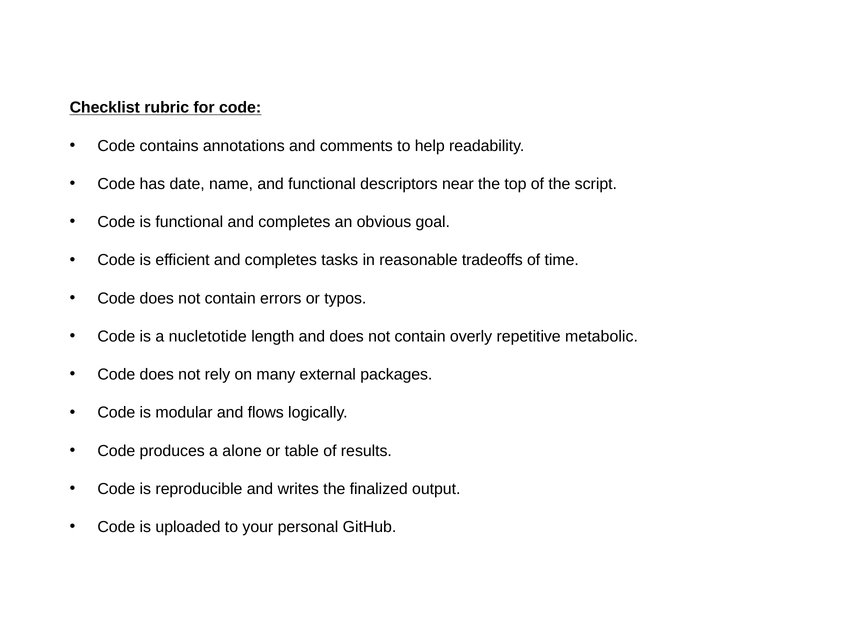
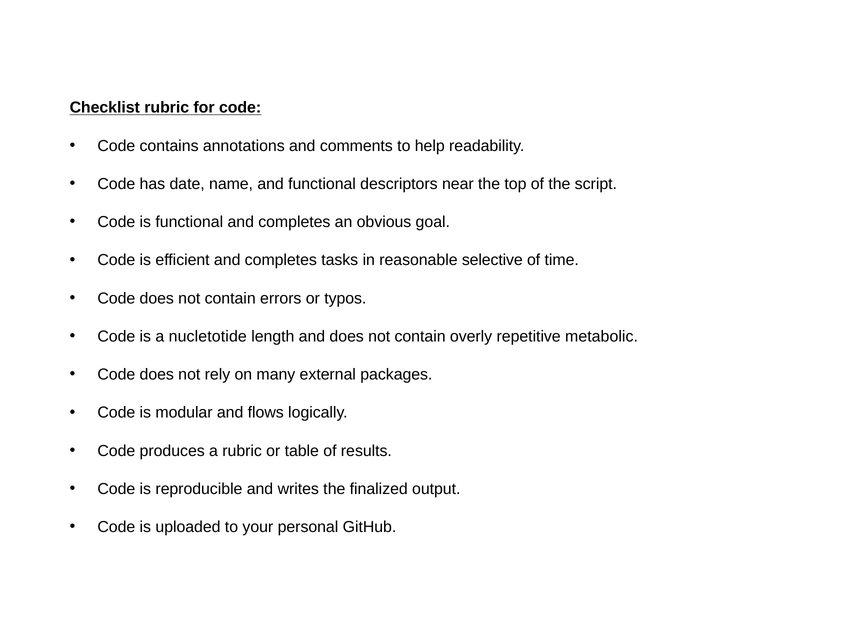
tradeoffs: tradeoffs -> selective (492, 260)
a alone: alone -> rubric (242, 451)
